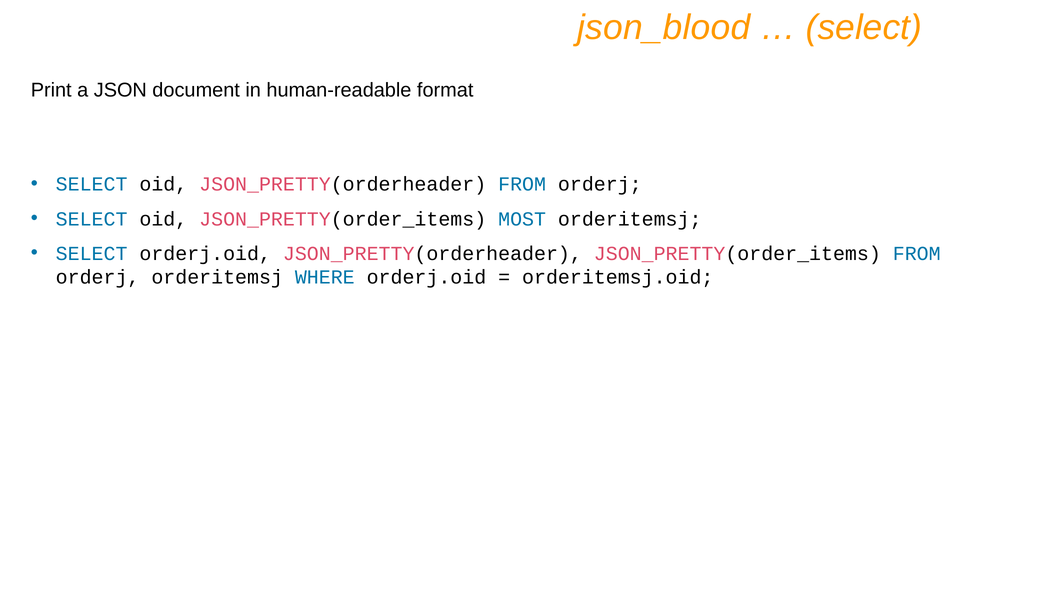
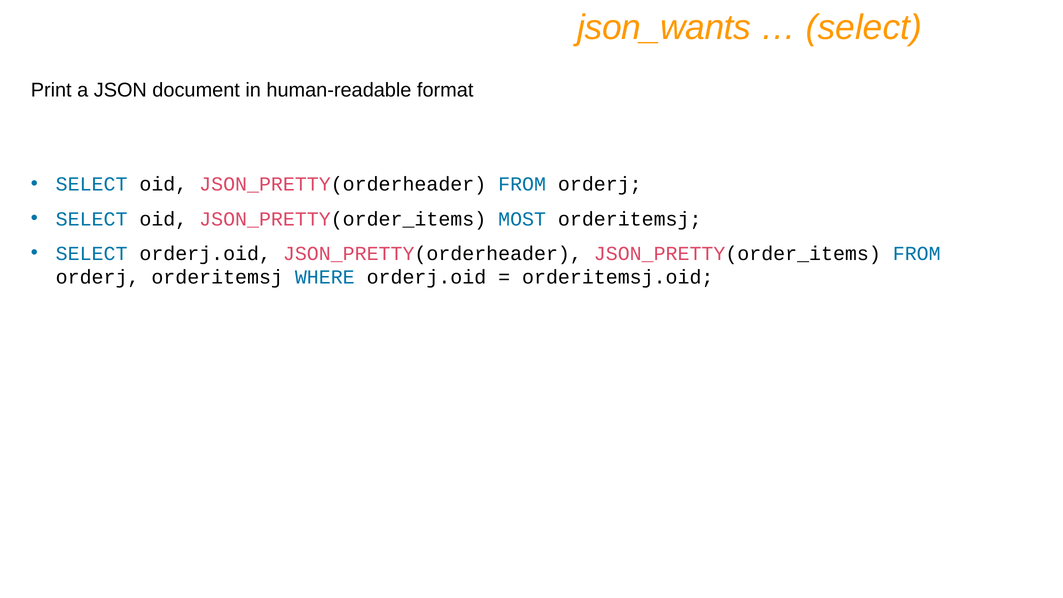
json_blood: json_blood -> json_wants (664, 28)
